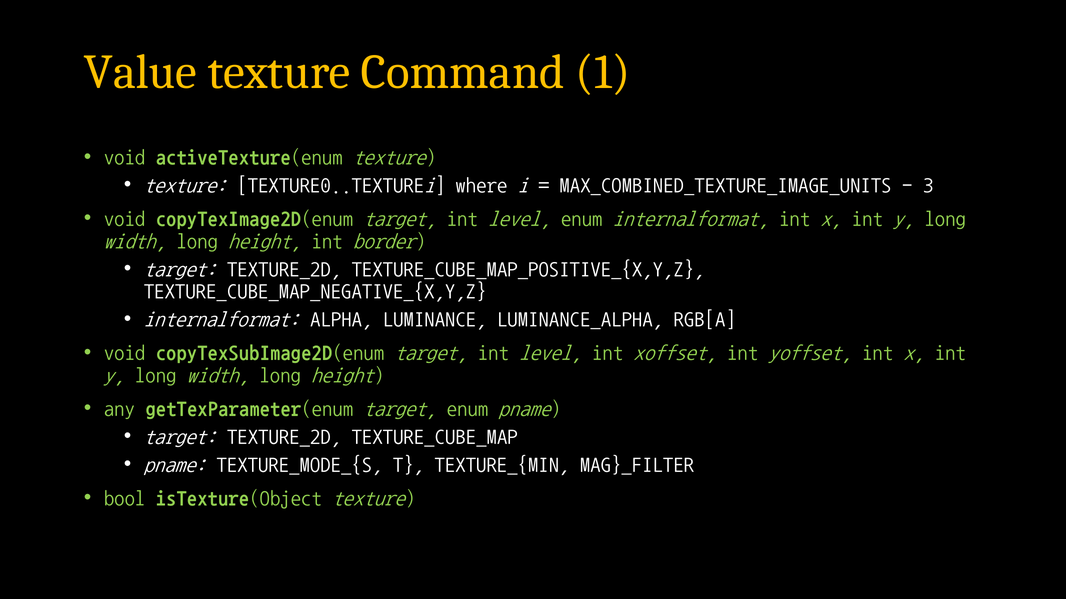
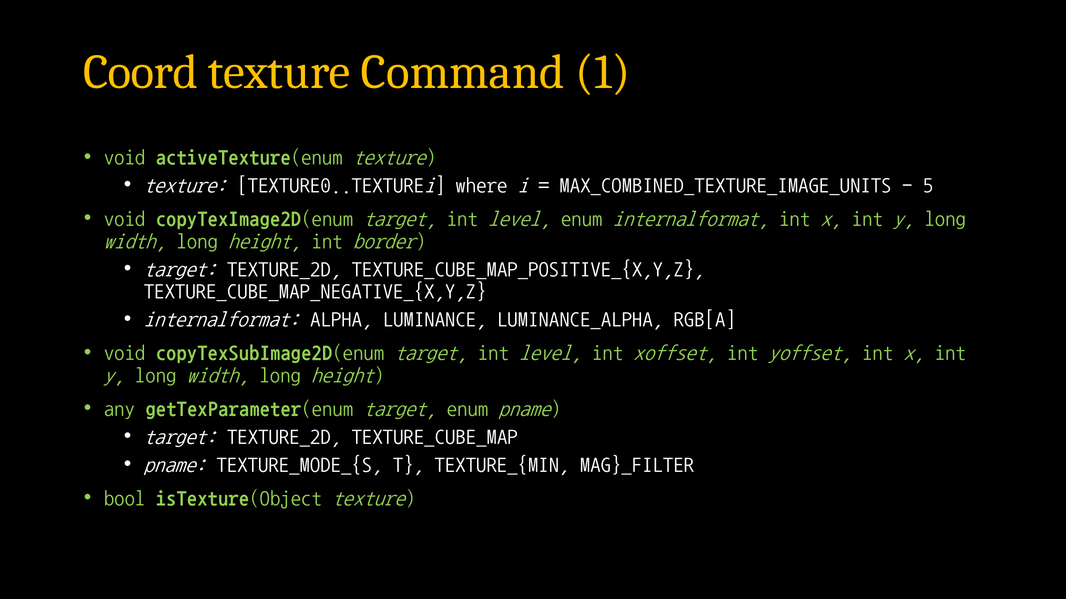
Value: Value -> Coord (141, 72)
3: 3 -> 5 (928, 185)
